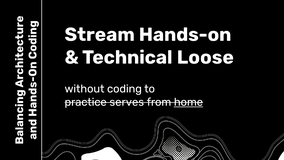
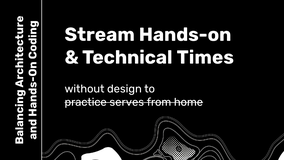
Loose: Loose -> Times (205, 57)
coding: coding -> design (124, 89)
home underline: present -> none (188, 102)
